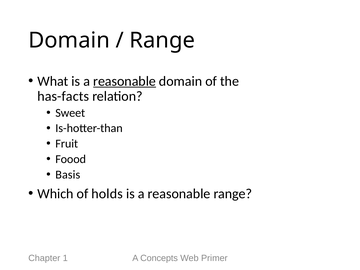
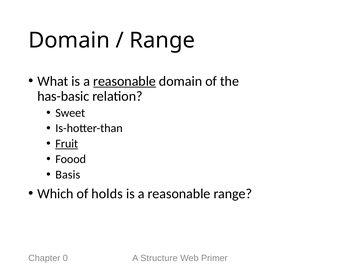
has-facts: has-facts -> has-basic (63, 96)
Fruit underline: none -> present (67, 144)
1: 1 -> 0 (65, 258)
Concepts: Concepts -> Structure (159, 258)
